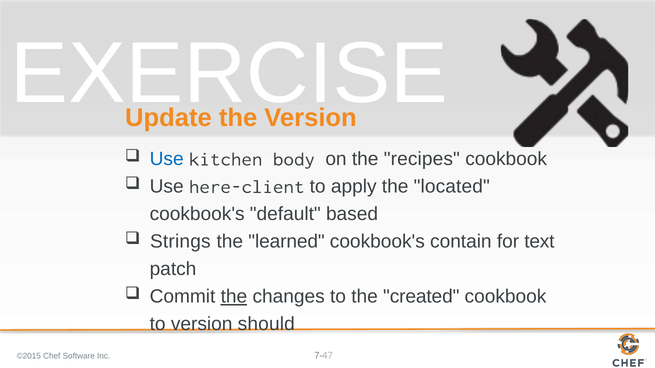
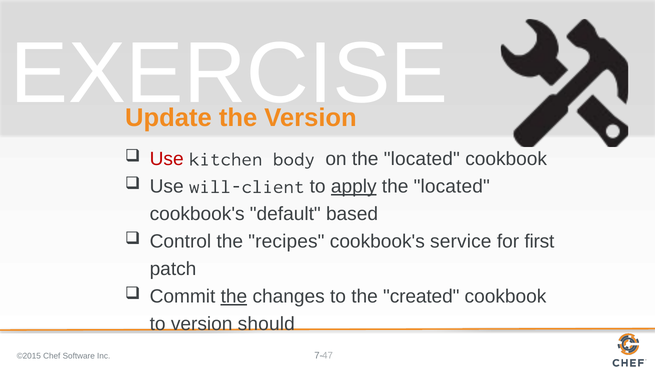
Use colour: blue -> red (167, 159)
on the recipes: recipes -> located (422, 159)
here-client: here-client -> will-client (247, 187)
apply underline: none -> present (354, 187)
Strings: Strings -> Control (180, 242)
learned: learned -> recipes (286, 242)
contain: contain -> service (461, 242)
text: text -> first (539, 242)
